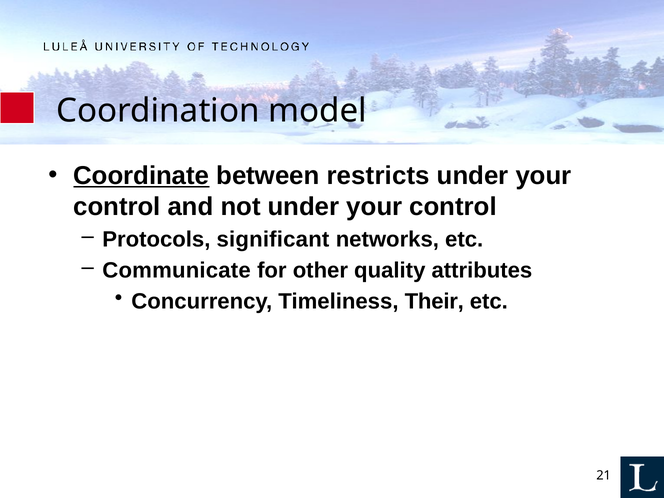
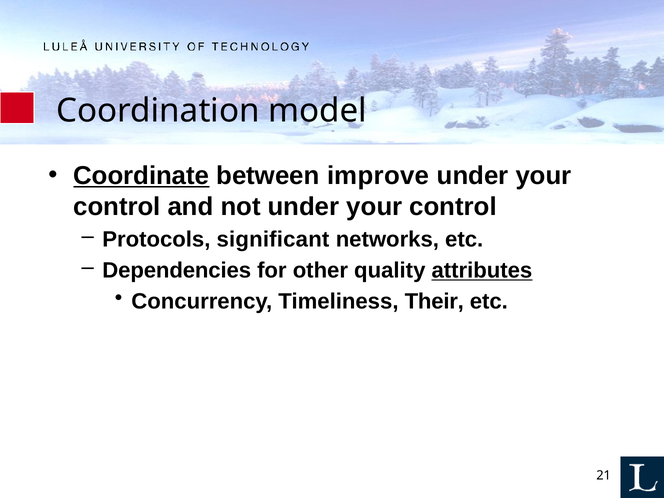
restricts: restricts -> improve (378, 176)
Communicate: Communicate -> Dependencies (177, 271)
attributes underline: none -> present (482, 271)
